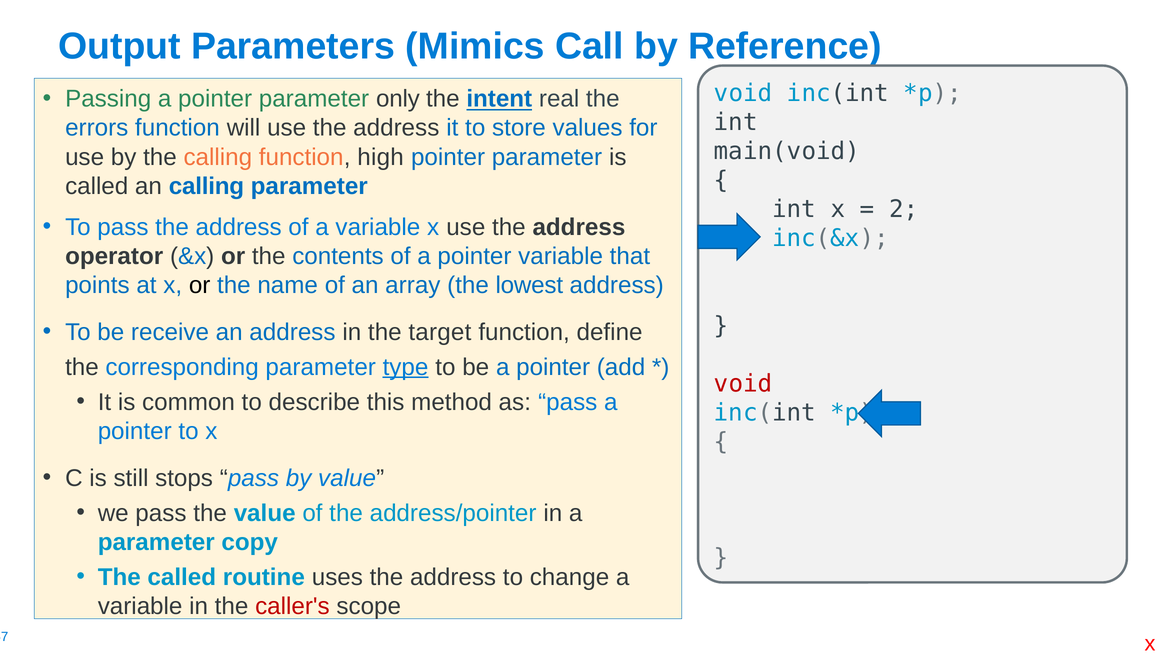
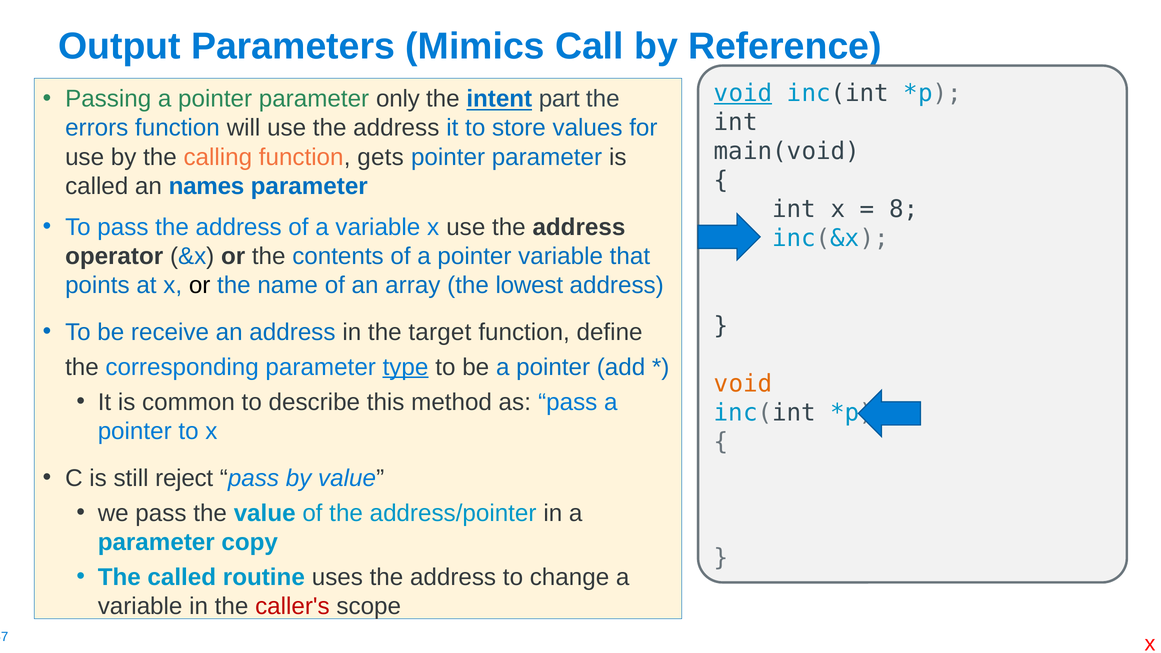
void underline: none -> present (743, 93)
real: real -> part (559, 99)
high: high -> gets (381, 157)
an calling: calling -> names (206, 186)
2: 2 -> 8 (904, 209)
void colour: red -> orange (743, 384)
stops: stops -> reject (184, 478)
